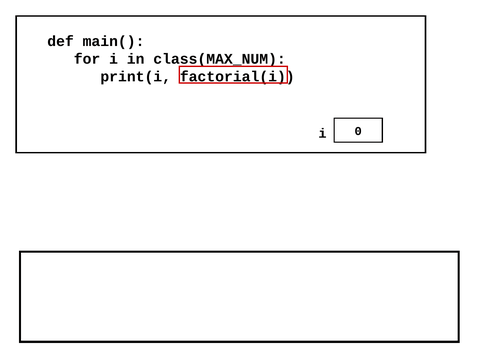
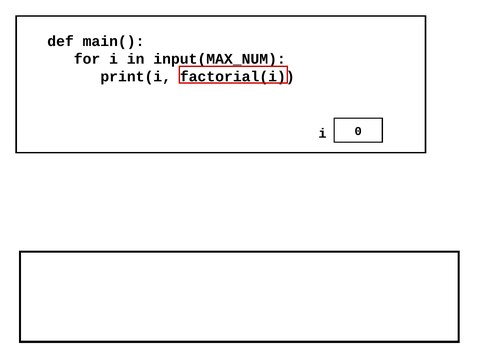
class(MAX_NUM: class(MAX_NUM -> input(MAX_NUM (220, 59)
